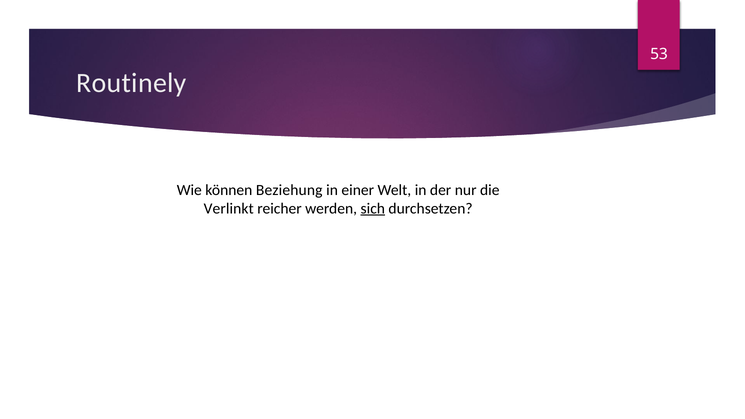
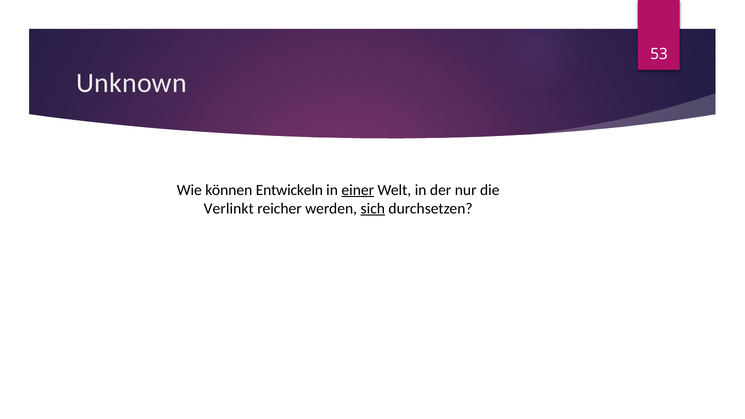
Routinely: Routinely -> Unknown (131, 83)
Beziehung: Beziehung -> Entwickeln (289, 190)
einer underline: none -> present (358, 190)
